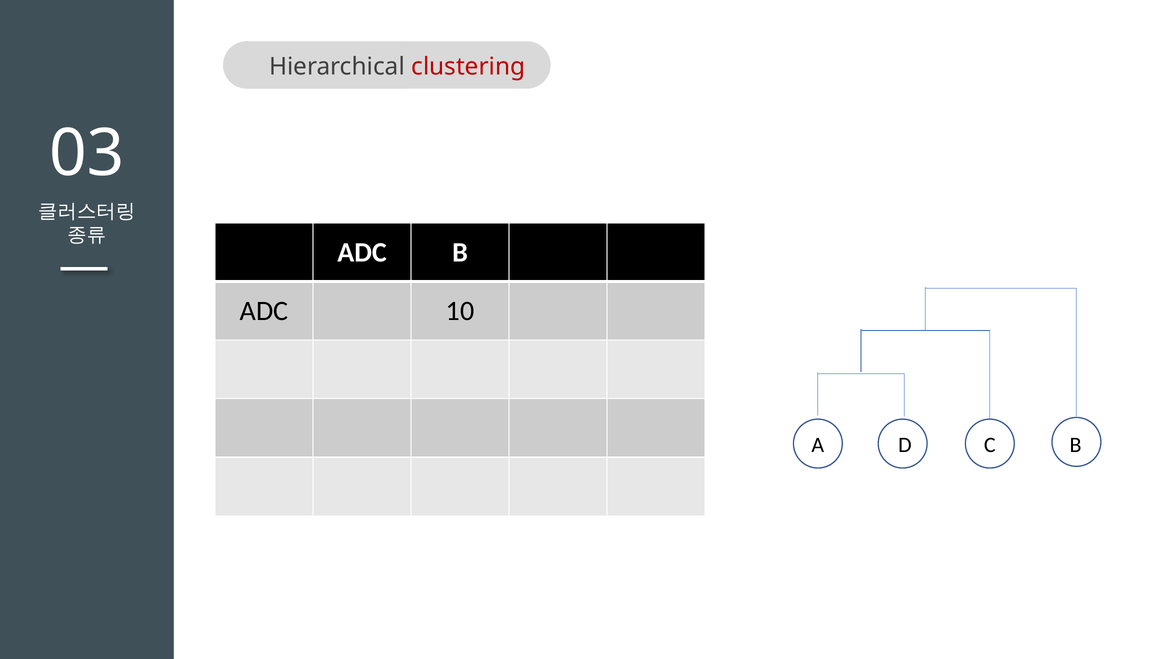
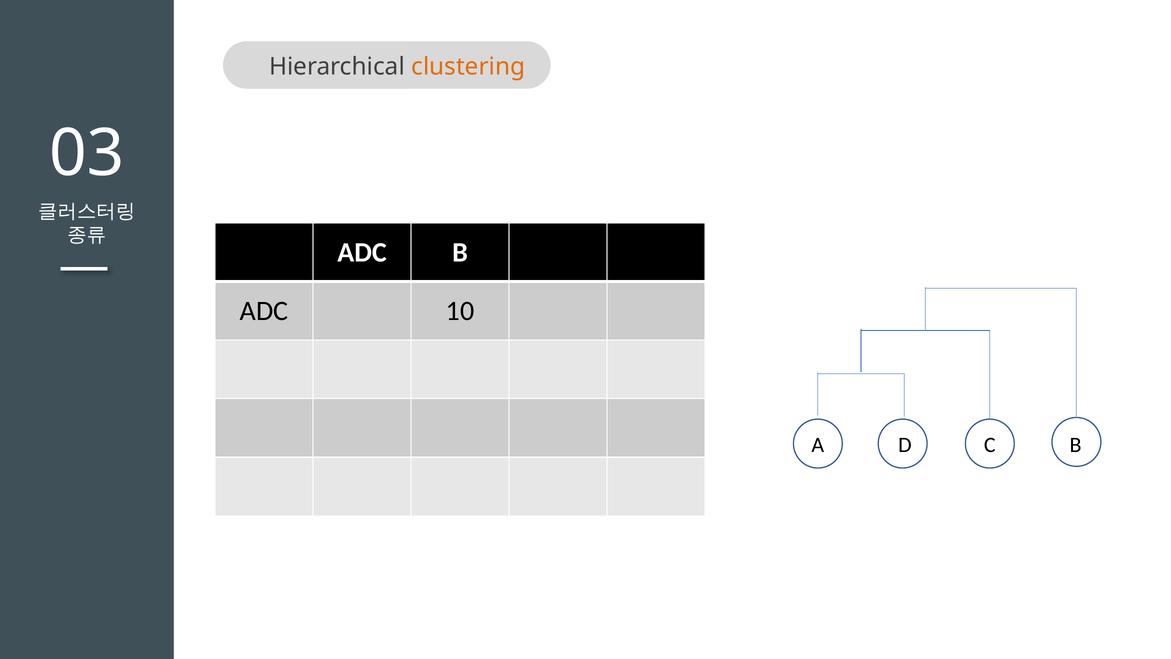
clustering colour: red -> orange (468, 66)
